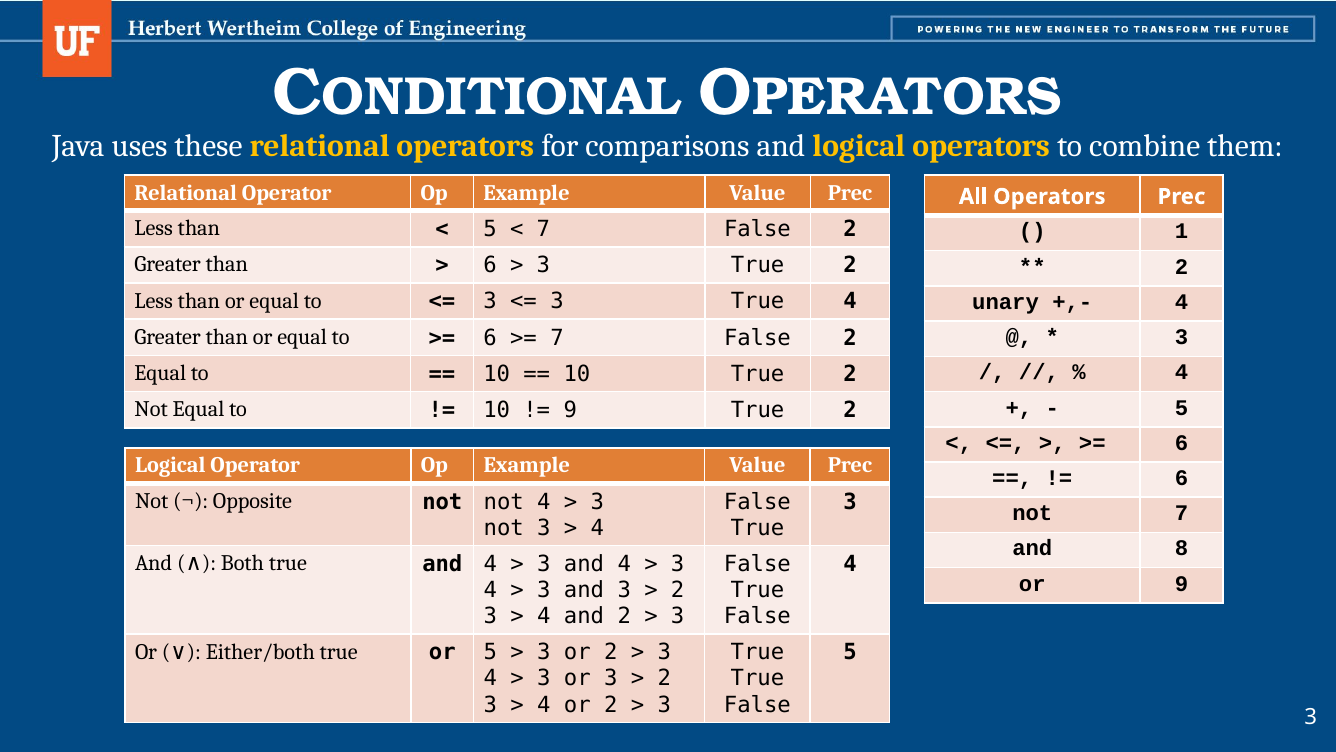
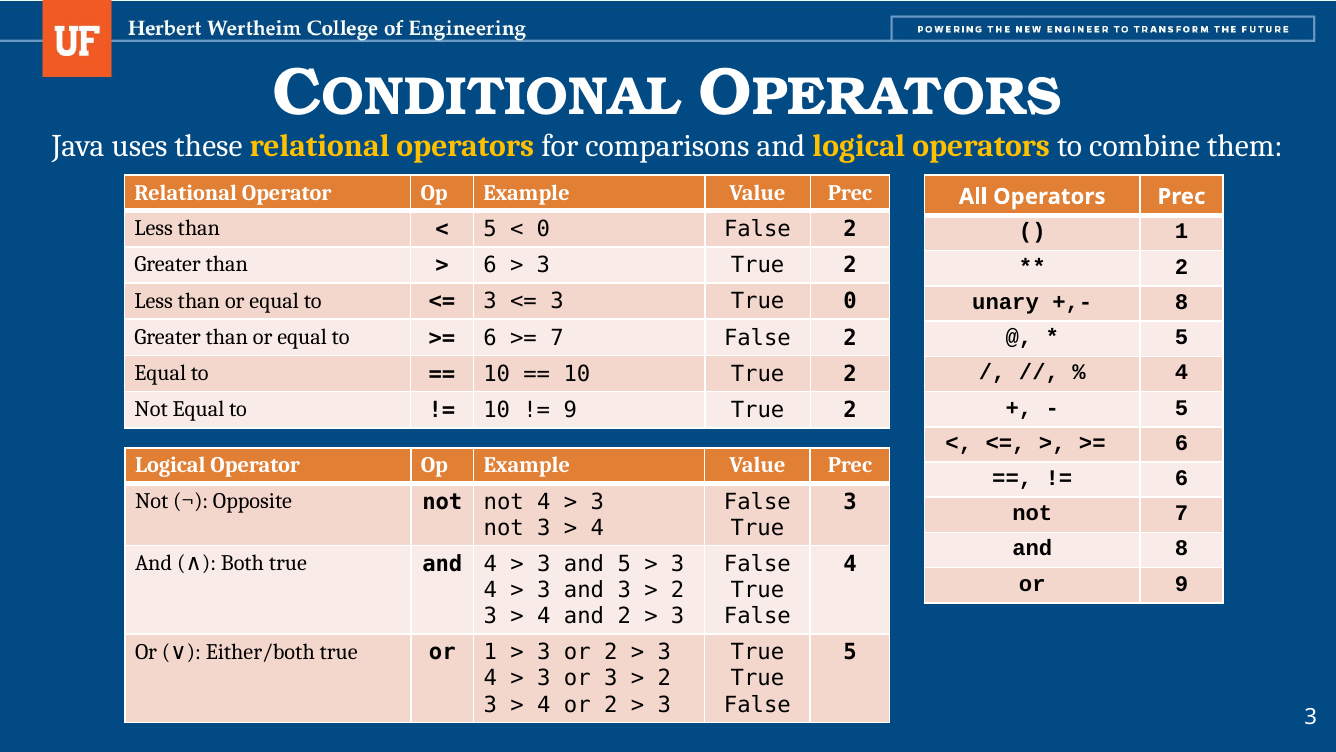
7: 7 -> 0 (543, 229)
True 4: 4 -> 0 (850, 301)
4: 4 -> 8 (1182, 302)
3: 3 -> 5 (1182, 337)
3 and 4: 4 -> 5 (624, 564)
or 5: 5 -> 1 (490, 652)
